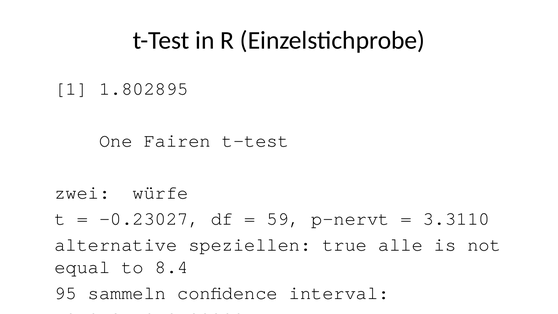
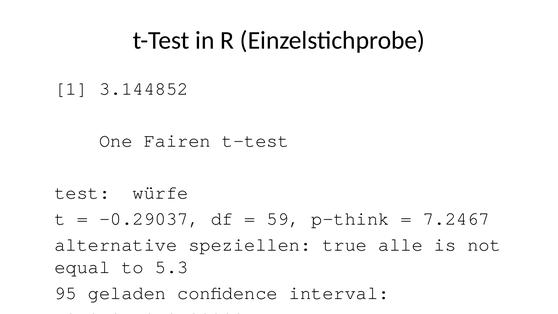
1.802895: 1.802895 -> 3.144852 (144, 89)
zwei: zwei -> test (82, 193)
-0.23027: -0.23027 -> -0.29037 (149, 219)
p-nervt: p-nervt -> p-think (350, 219)
3.3110: 3.3110 -> 7.2467 (456, 219)
8.4: 8.4 -> 5.3 (172, 267)
sammeln: sammeln -> geladen (127, 293)
